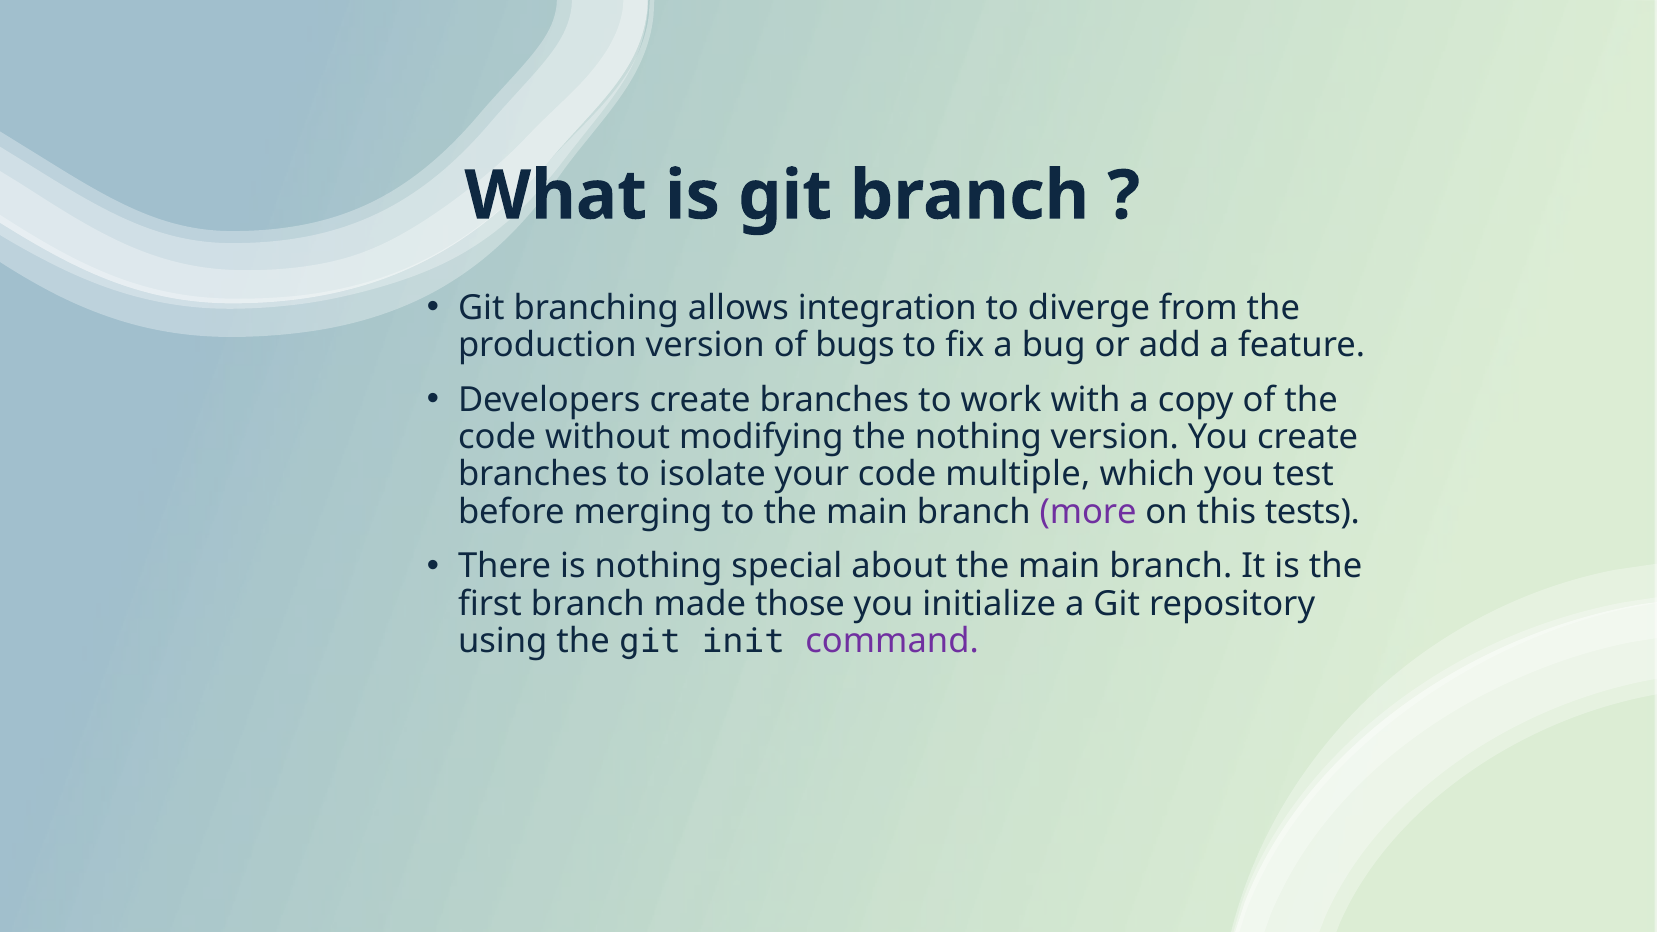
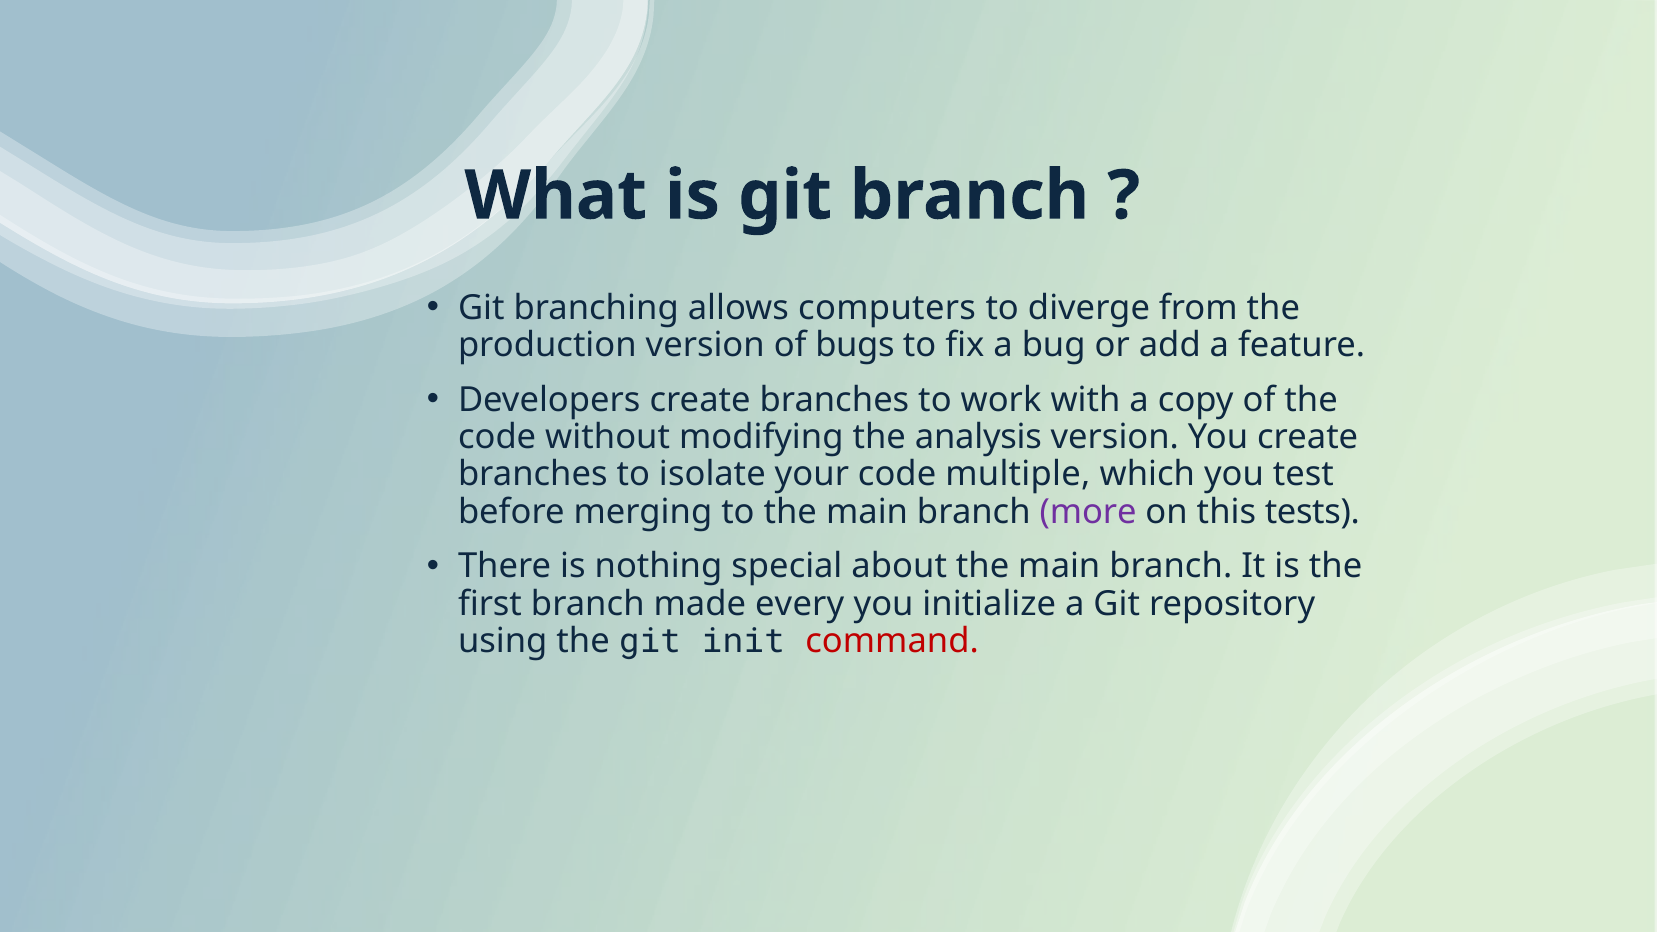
integration: integration -> computers (887, 308)
the nothing: nothing -> analysis (978, 437)
those: those -> every (800, 604)
command colour: purple -> red (892, 641)
